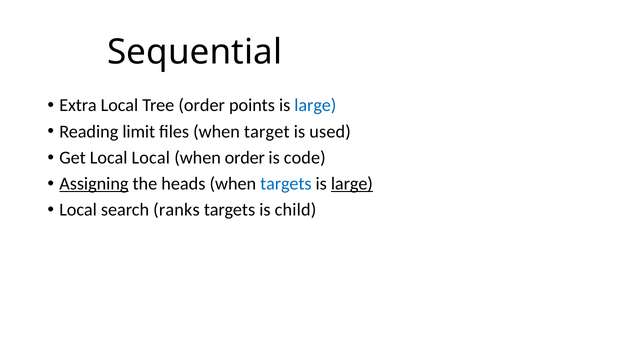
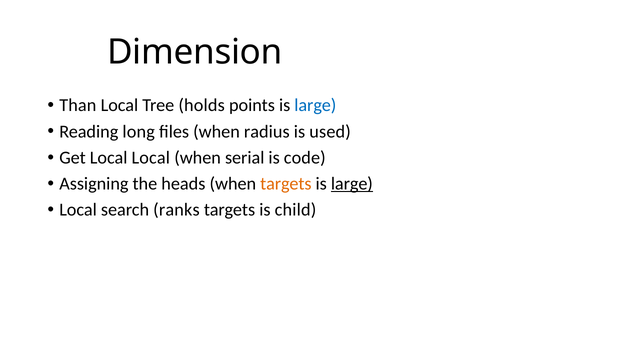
Sequential: Sequential -> Dimension (195, 52)
Extra: Extra -> Than (78, 105)
Tree order: order -> holds (202, 105)
limit: limit -> long (139, 132)
target: target -> radius (267, 132)
when order: order -> serial (245, 158)
Assigning underline: present -> none (94, 184)
targets colour: blue -> orange (286, 184)
